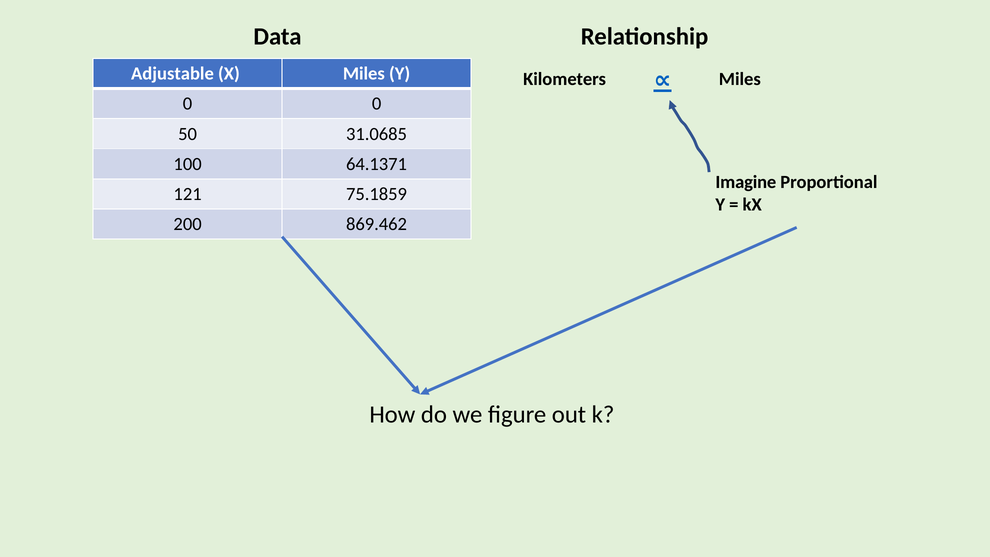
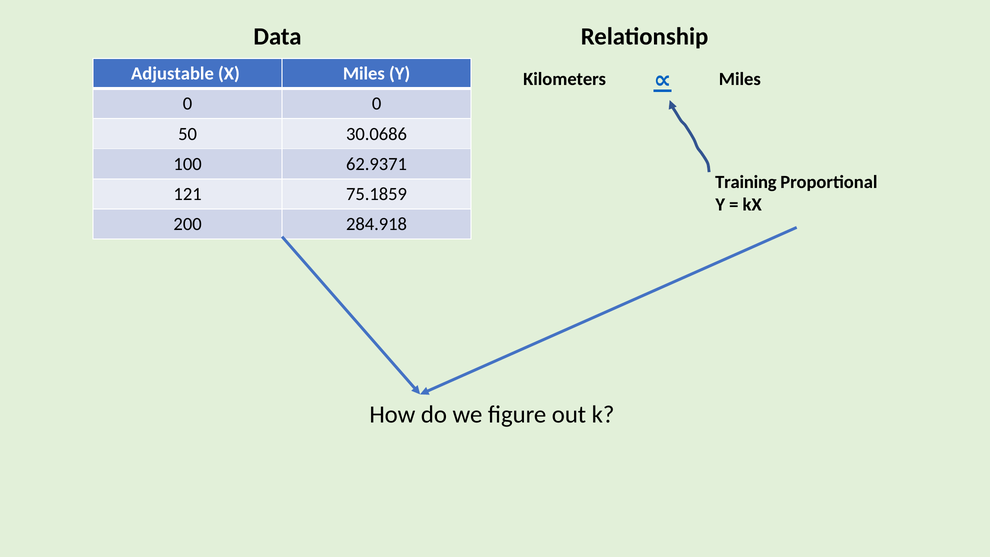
31.0685: 31.0685 -> 30.0686 (377, 134)
64.1371: 64.1371 -> 62.9371 (377, 164)
Imagine: Imagine -> Training (746, 182)
869.462: 869.462 -> 284.918 (377, 224)
